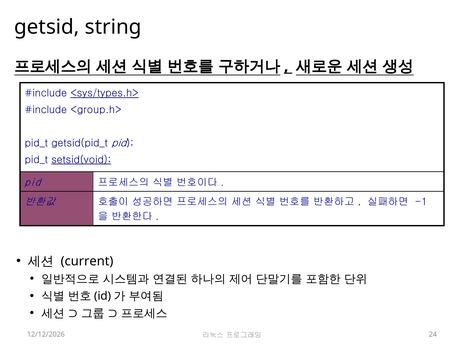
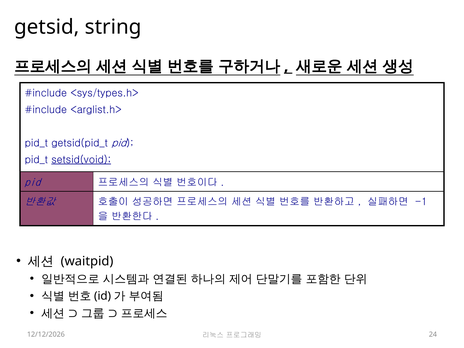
<sys/types.h> underline: present -> none (104, 93)
<group.h>: <group.h> -> <arglist.h> (96, 110)
current: current -> waitpid (87, 261)
